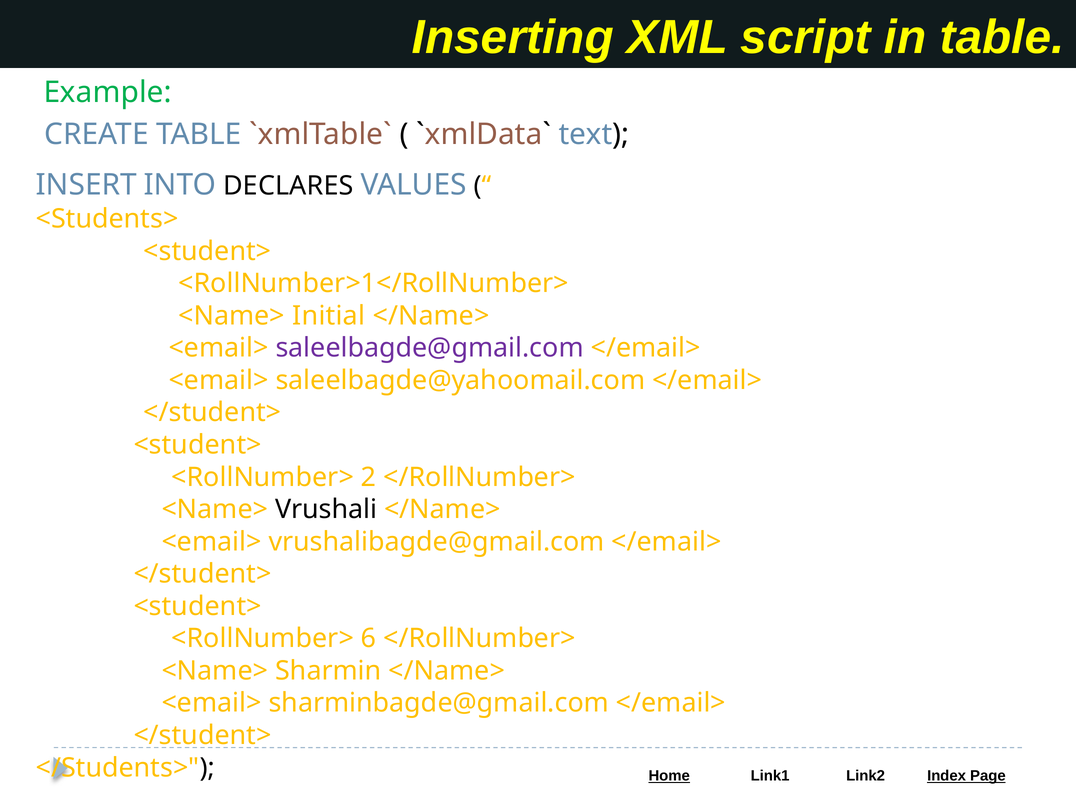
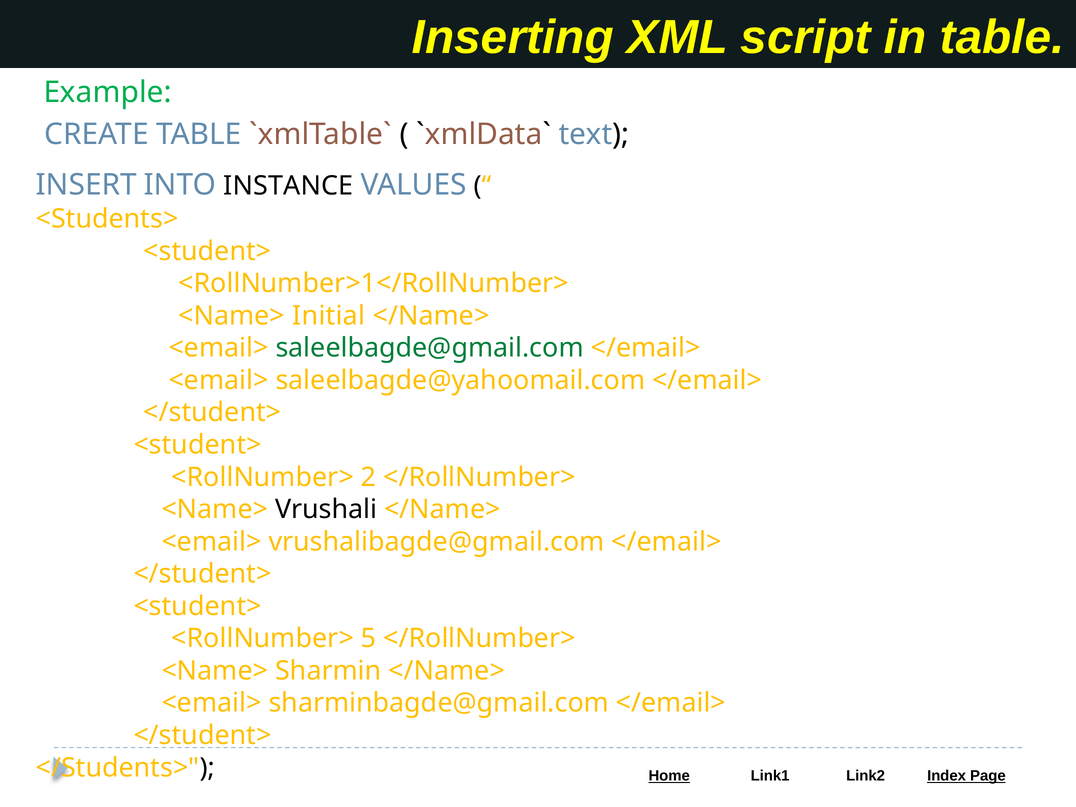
DECLARES: DECLARES -> INSTANCE (288, 186)
saleelbagde@gmail.com colour: purple -> green (430, 348)
6: 6 -> 5 (368, 639)
